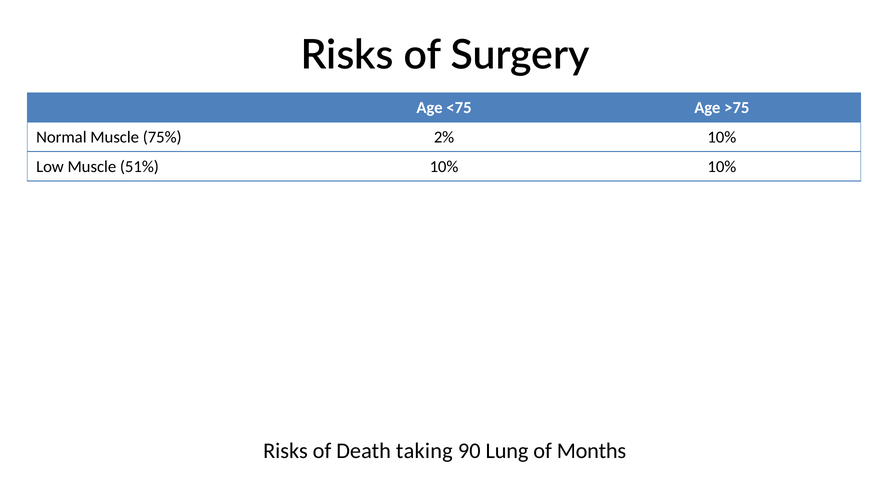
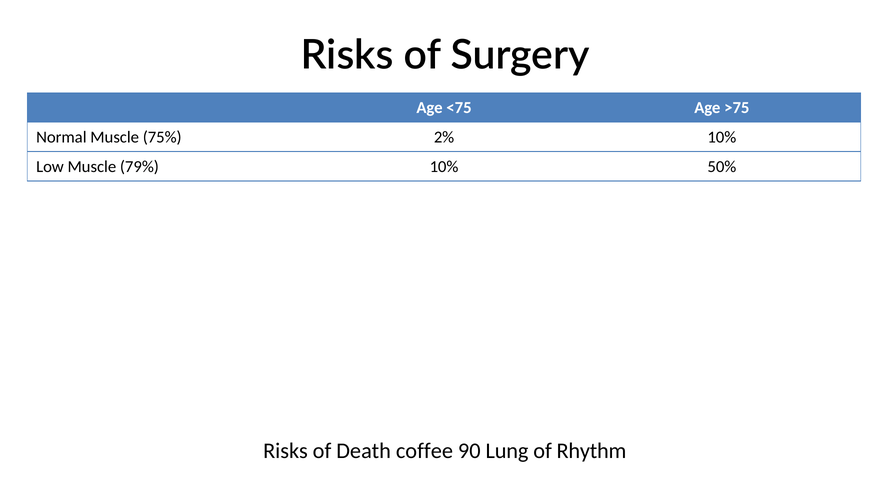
51%: 51% -> 79% (139, 167)
10% 10%: 10% -> 50% (722, 167)
taking: taking -> coffee (424, 451)
Months: Months -> Rhythm (591, 451)
